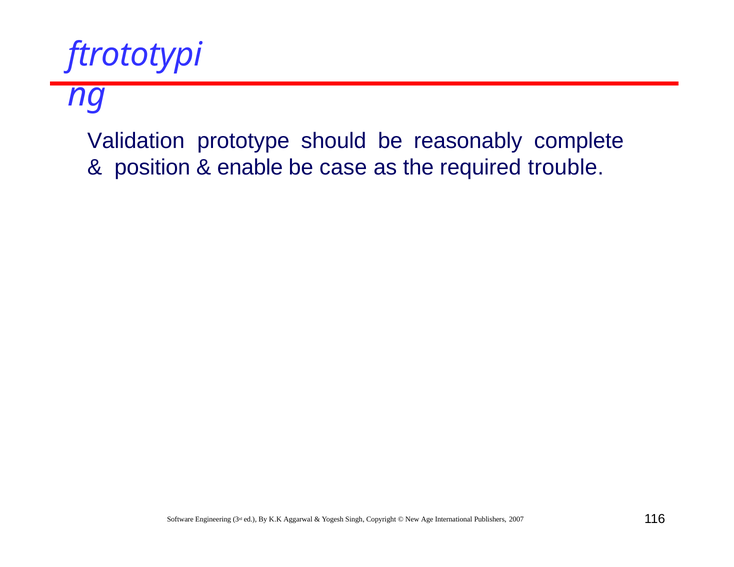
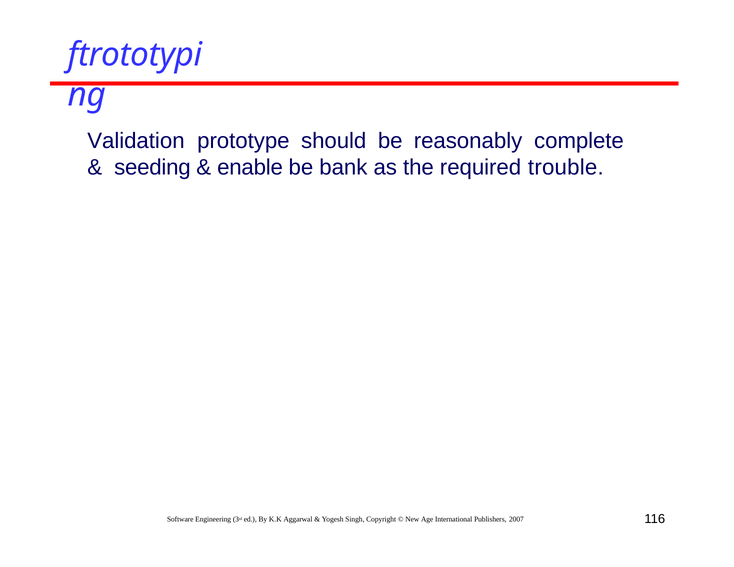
position: position -> seeding (152, 167)
case: case -> bank (343, 167)
